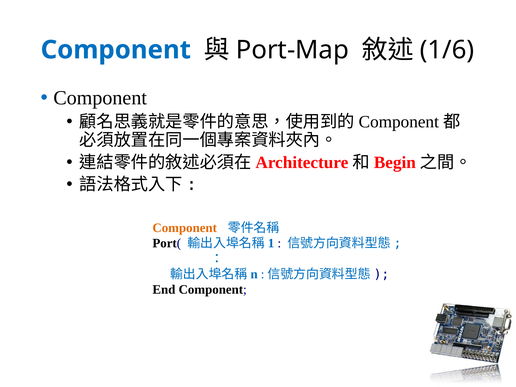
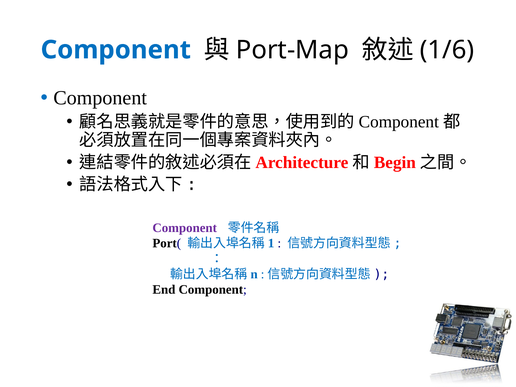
Component colour: orange -> purple (185, 228)
